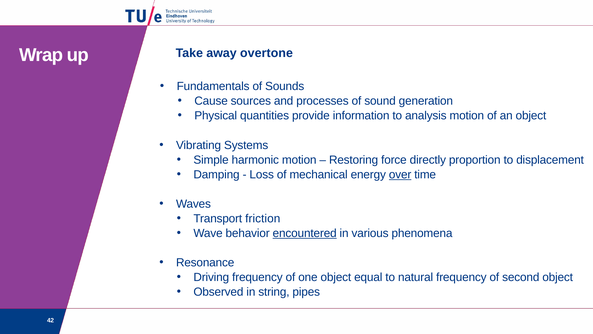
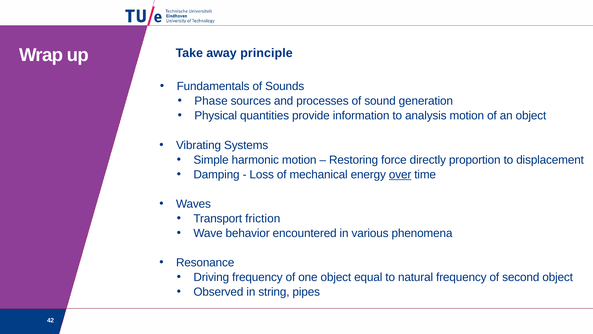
overtone: overtone -> principle (266, 53)
Cause: Cause -> Phase (211, 101)
encountered underline: present -> none (305, 233)
